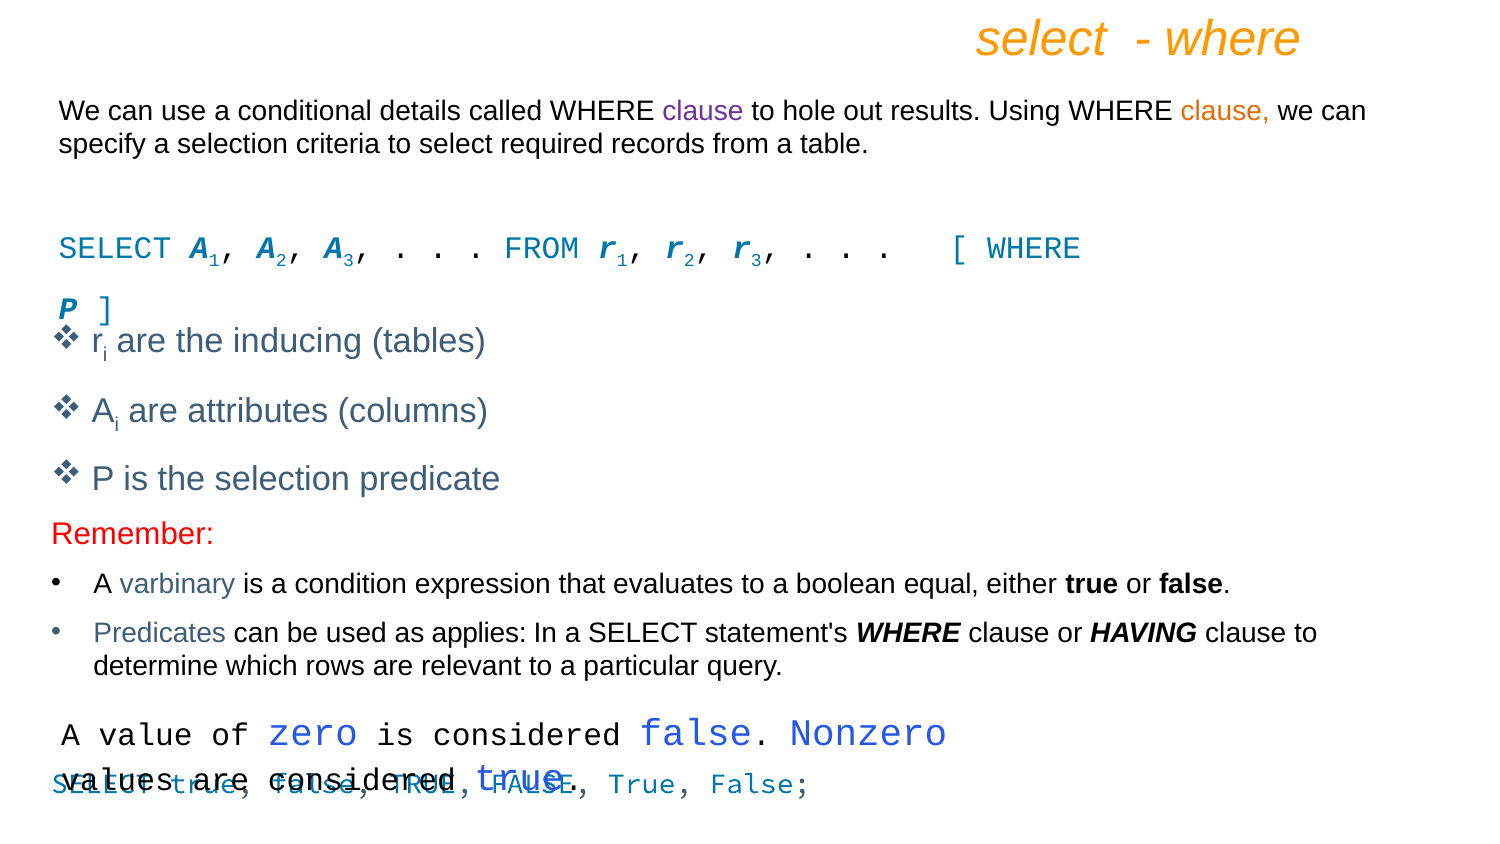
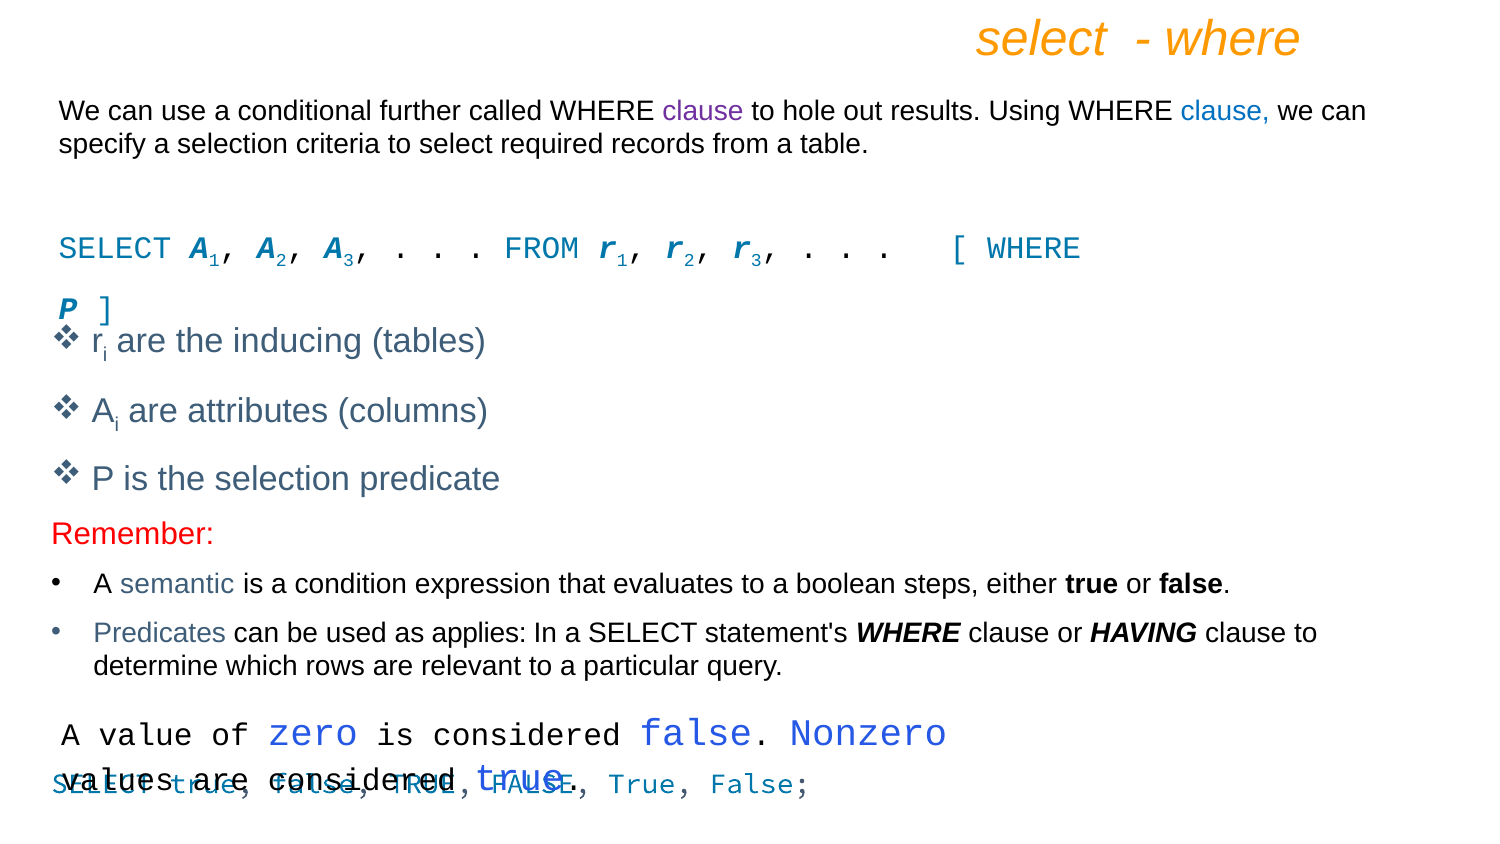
details: details -> further (420, 111)
clause colour: orange -> blue (1225, 111)
varbinary: varbinary -> semantic (177, 584)
equal: equal -> steps (941, 584)
